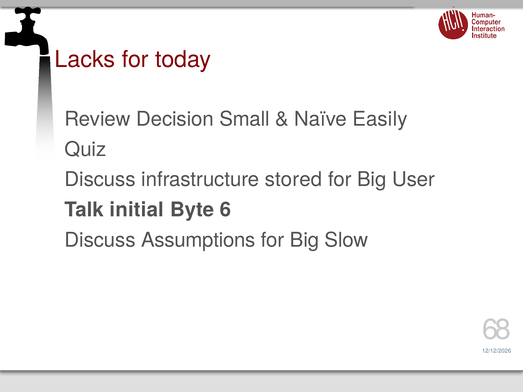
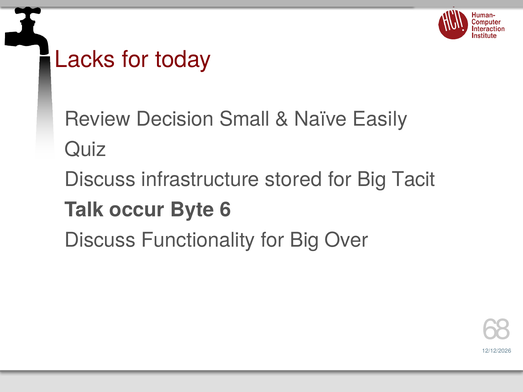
User: User -> Tacit (414, 180)
initial: initial -> occur (137, 210)
Assumptions: Assumptions -> Functionality (198, 240)
Slow: Slow -> Over (346, 240)
